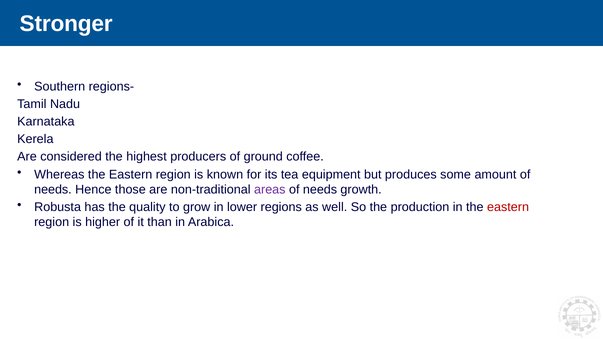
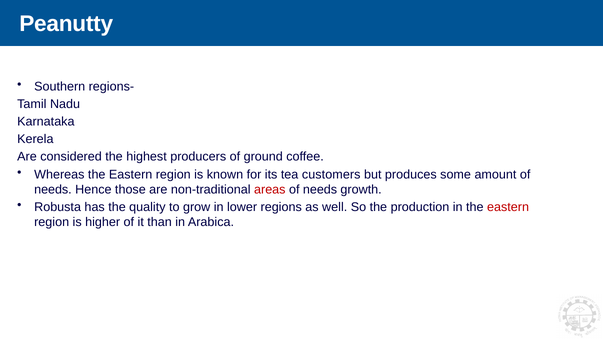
Stronger: Stronger -> Peanutty (66, 24)
equipment: equipment -> customers (331, 175)
areas colour: purple -> red (270, 190)
